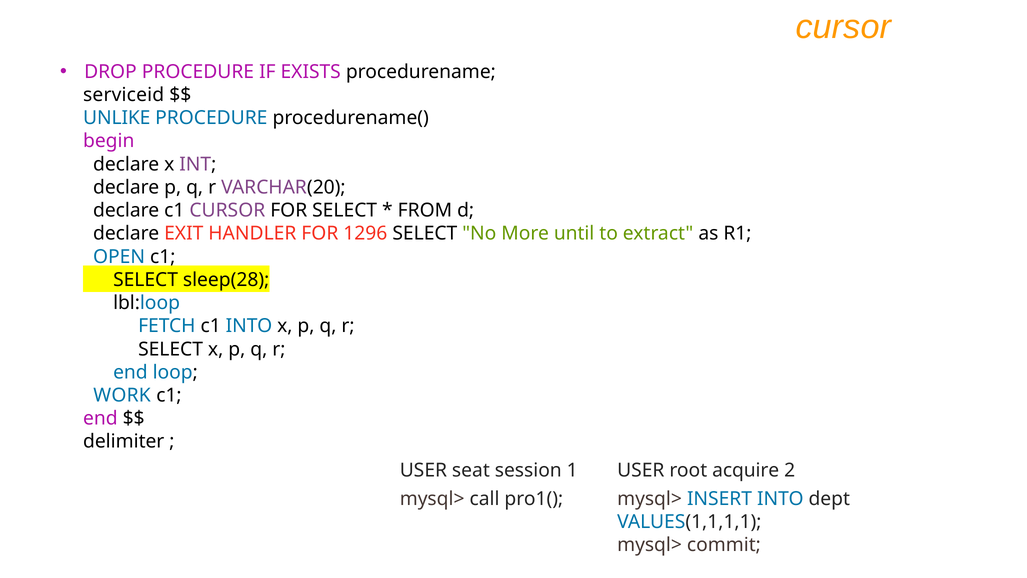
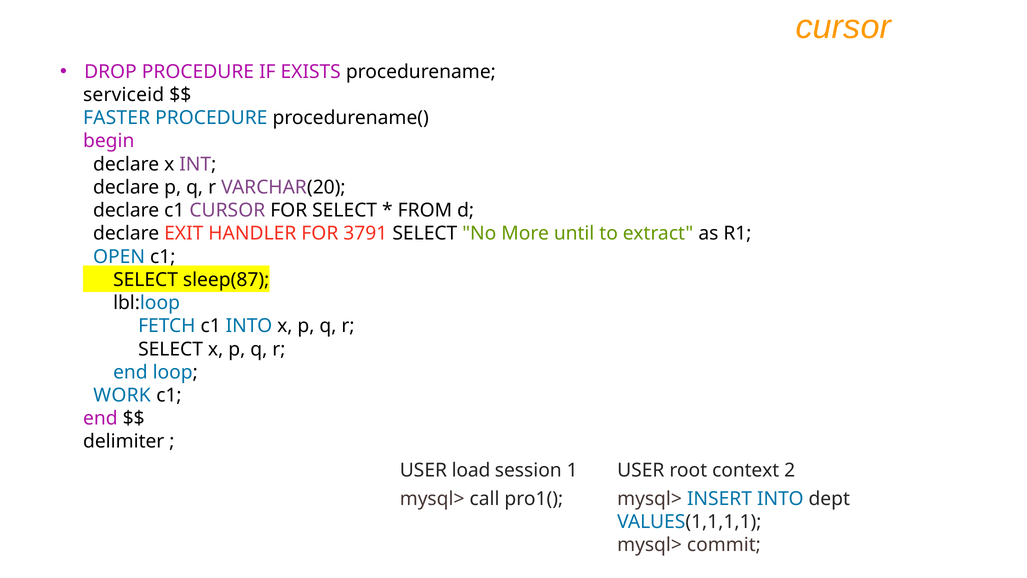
UNLIKE: UNLIKE -> FASTER (117, 118)
1296: 1296 -> 3791 (365, 233)
sleep(28: sleep(28 -> sleep(87 (226, 280)
seat: seat -> load (471, 470)
acquire: acquire -> context (746, 470)
